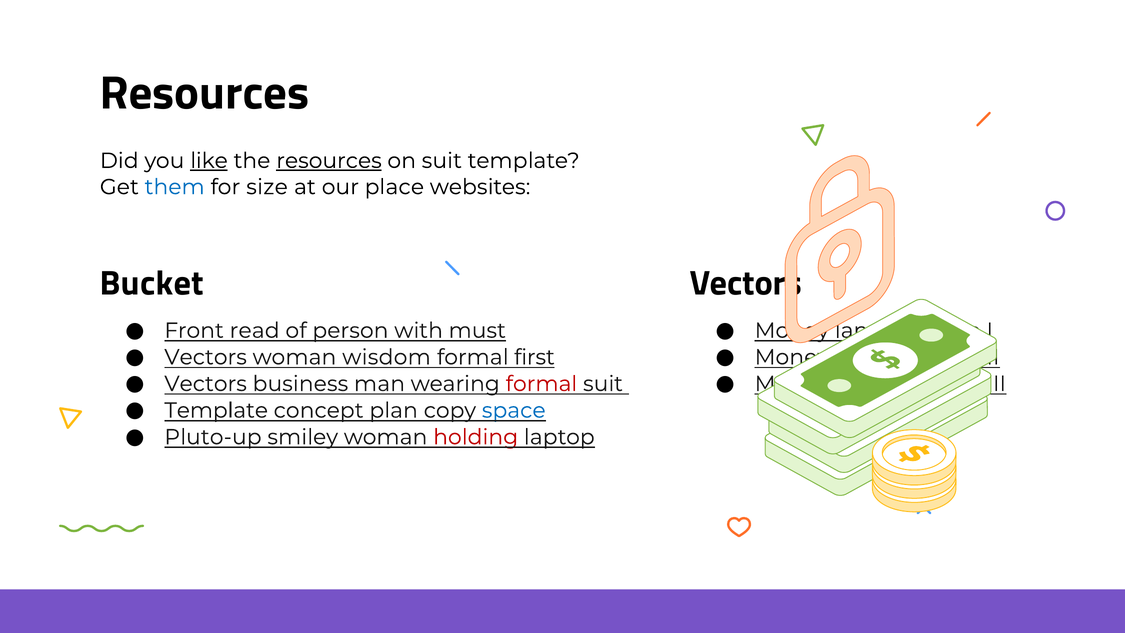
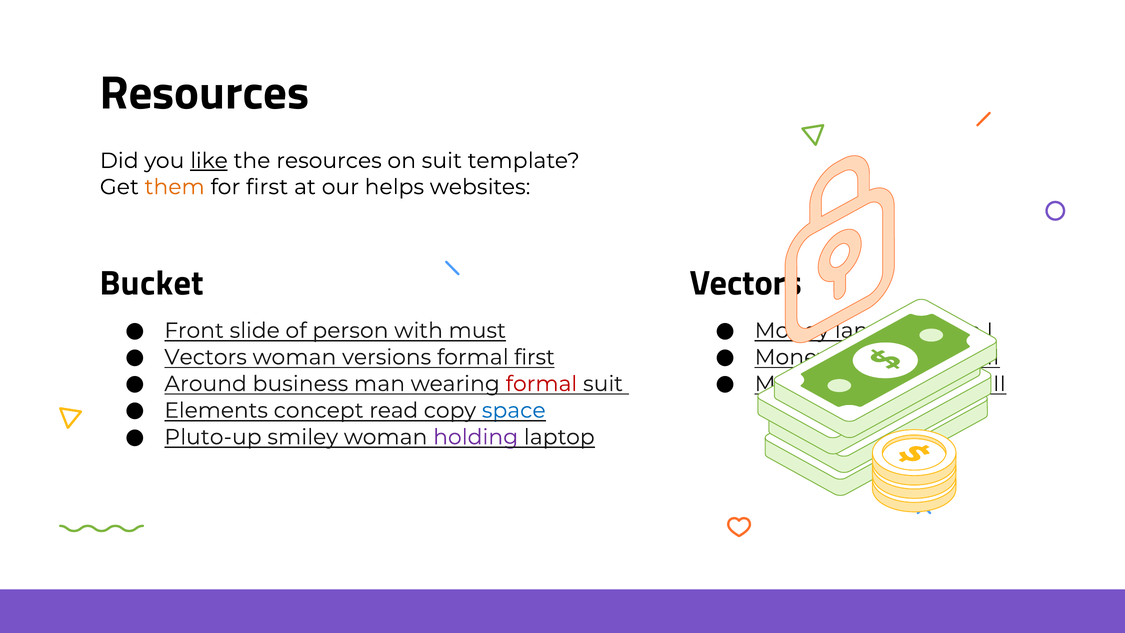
resources underline: present -> none (329, 161)
them colour: blue -> orange (175, 187)
for size: size -> first (267, 187)
place: place -> helps (394, 187)
read: read -> slide (255, 331)
wisdom: wisdom -> versions (387, 357)
Vectors: Vectors -> Around (206, 384)
Template: Template -> Elements (216, 410)
plan: plan -> read (394, 410)
holding colour: red -> purple (476, 437)
